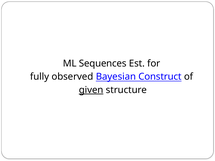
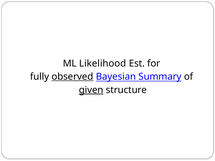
Sequences: Sequences -> Likelihood (103, 64)
observed underline: none -> present (72, 77)
Construct: Construct -> Summary (160, 77)
